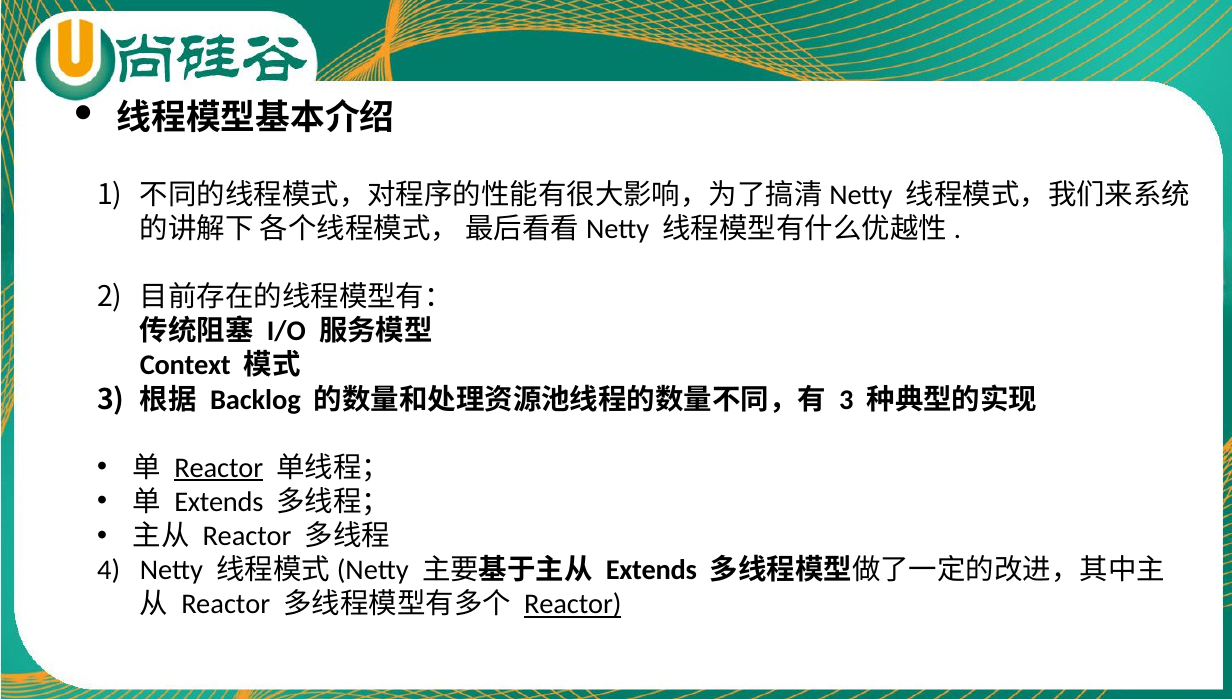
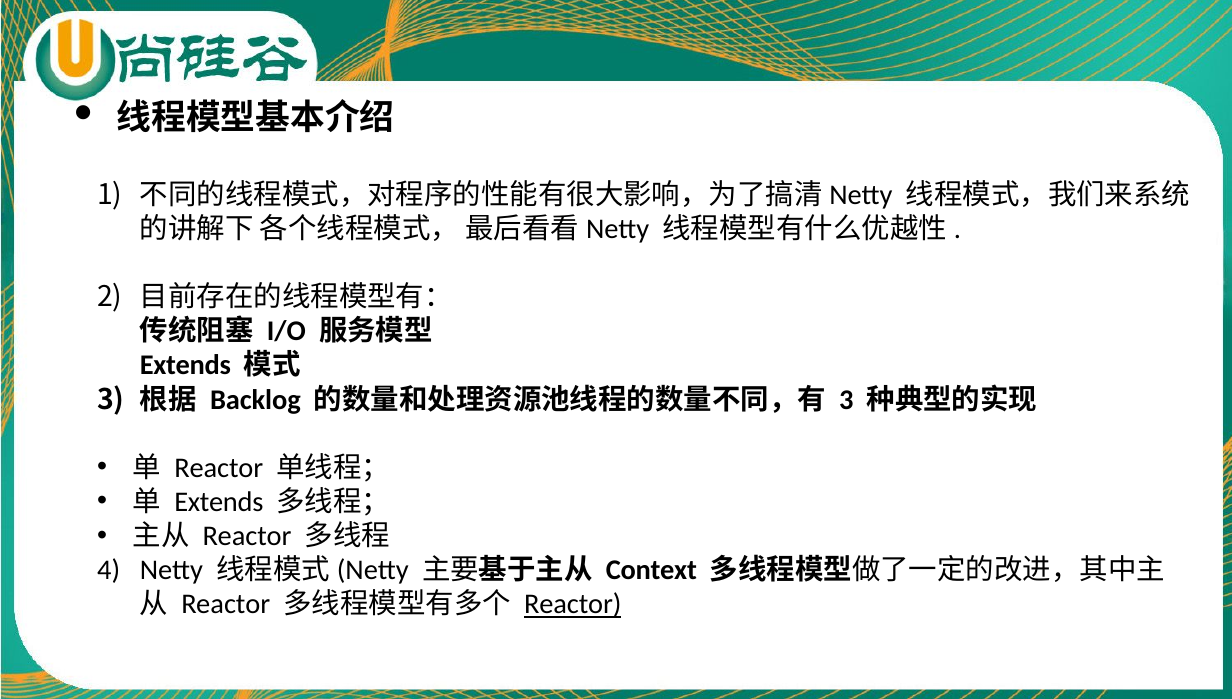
Context: Context -> Extends (185, 366)
Reactor underline: present -> none (219, 468)
Extends: Extends -> Context (651, 570)
